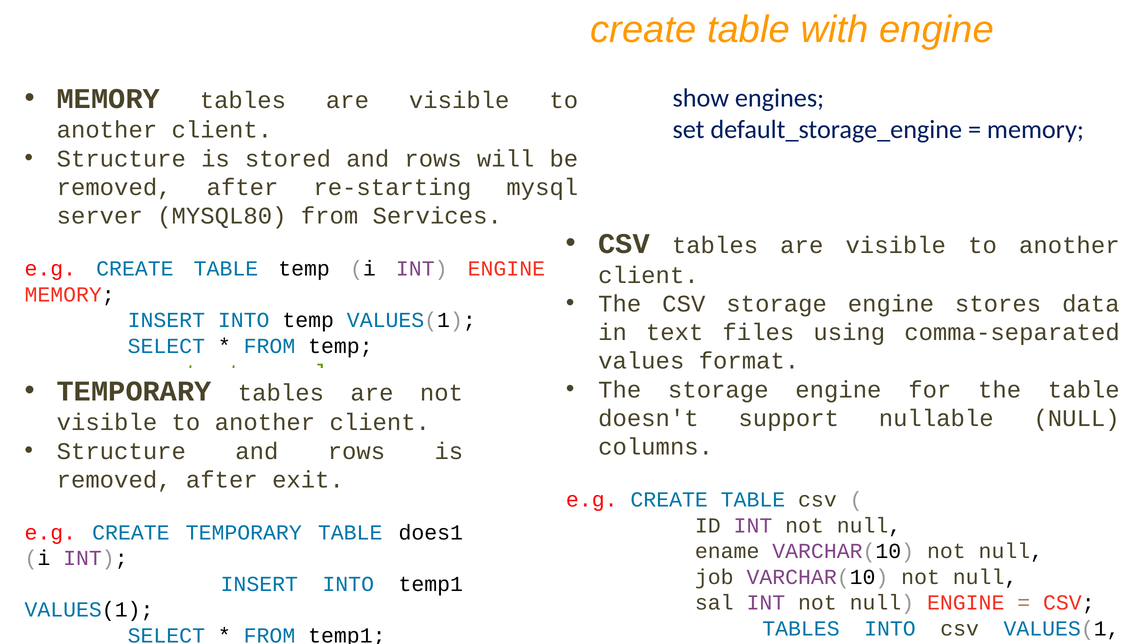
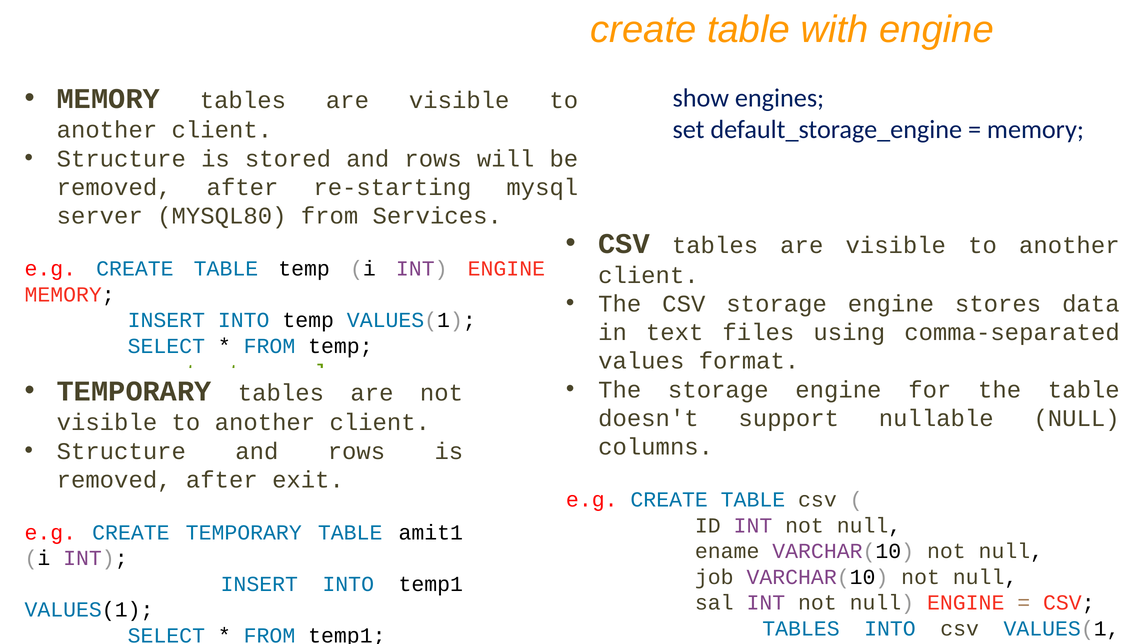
does1: does1 -> amit1 (431, 533)
